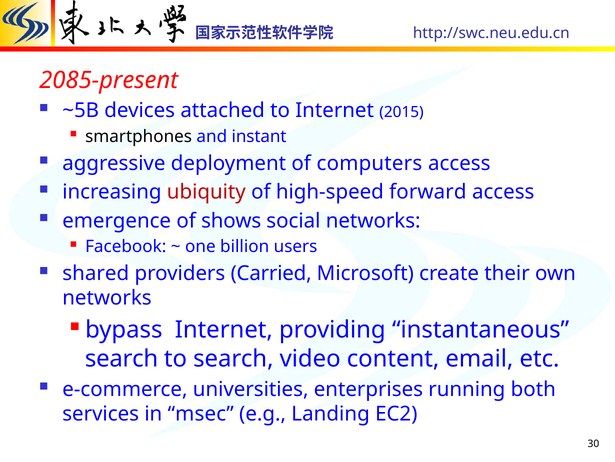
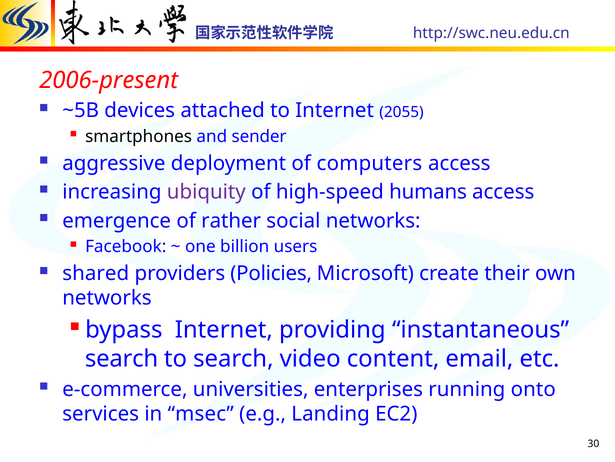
2085-present: 2085-present -> 2006-present (109, 80)
2015: 2015 -> 2055 (402, 112)
instant: instant -> sender (259, 136)
ubiquity colour: red -> purple (206, 192)
forward: forward -> humans (428, 192)
shows: shows -> rather (231, 220)
Carried: Carried -> Policies (271, 273)
both: both -> onto (533, 389)
